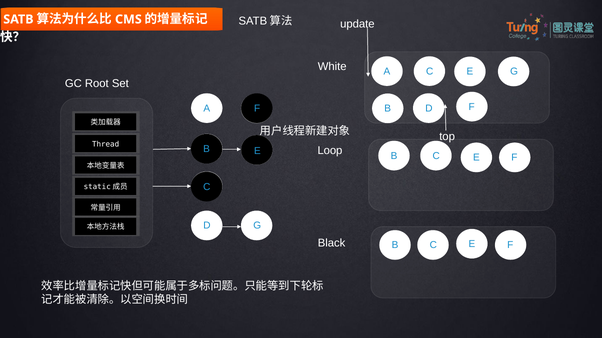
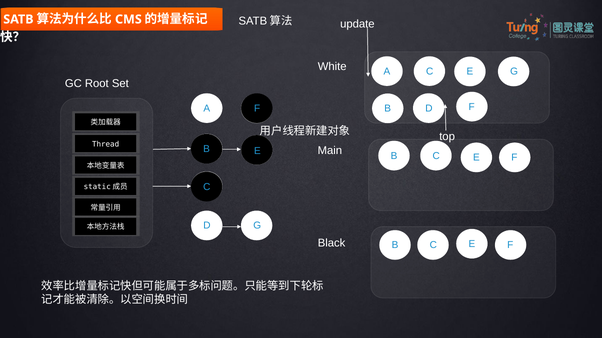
Loop: Loop -> Main (330, 151)
